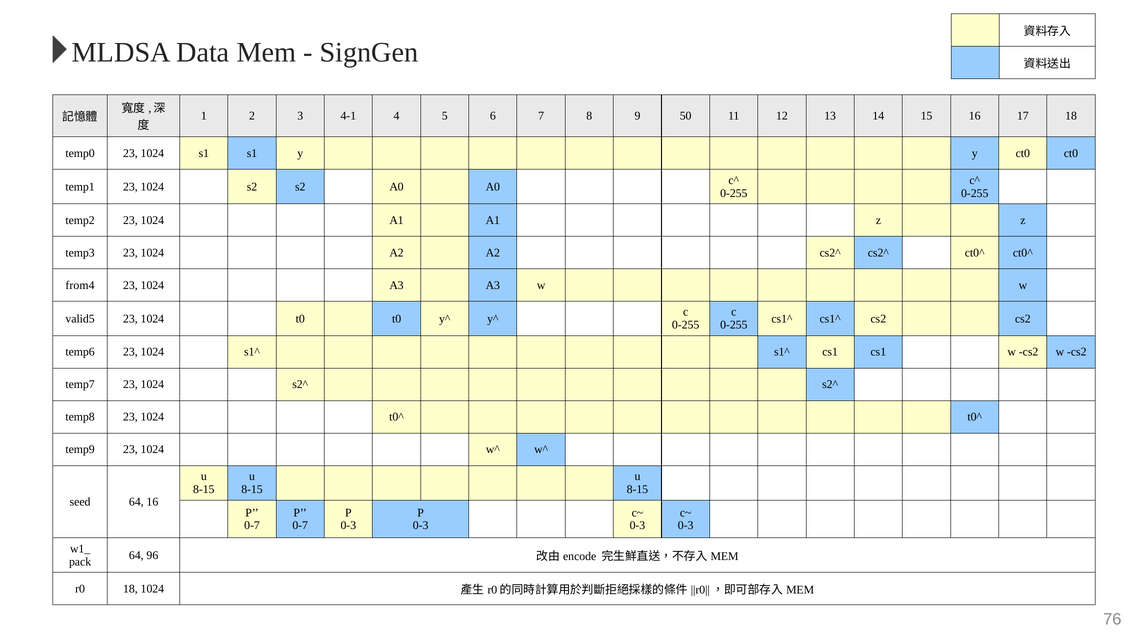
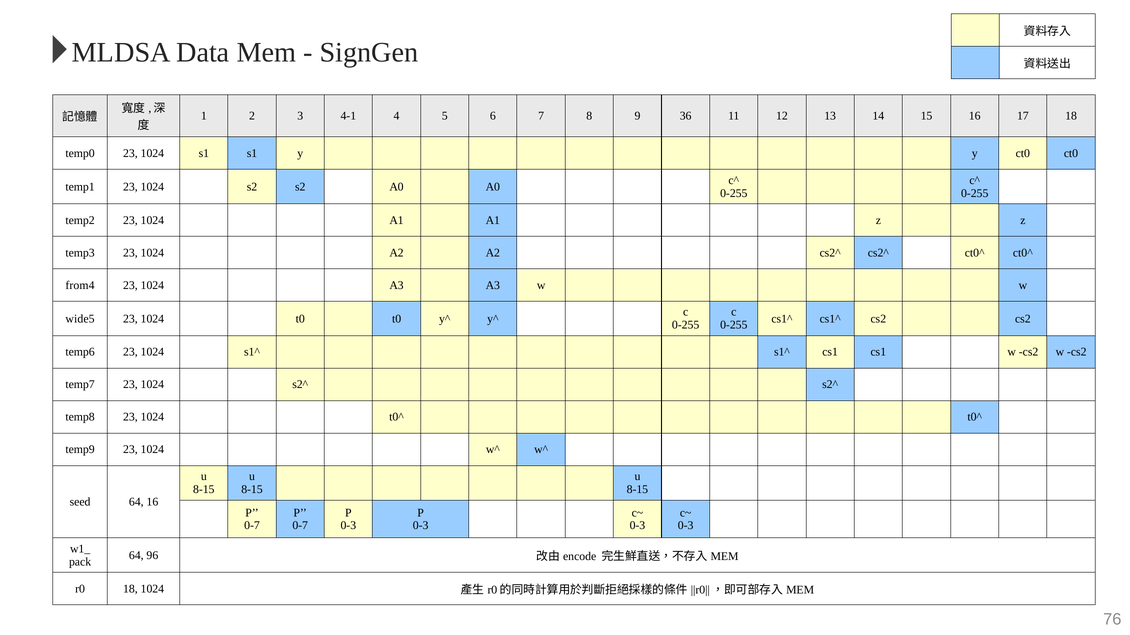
50: 50 -> 36 (686, 116)
valid5: valid5 -> wide5 (80, 319)
